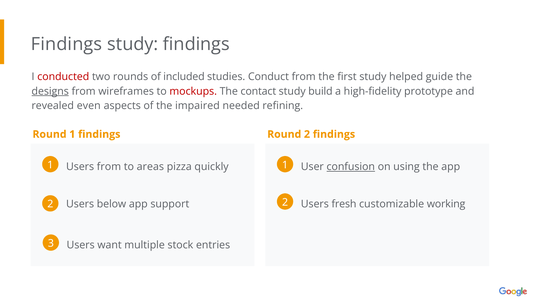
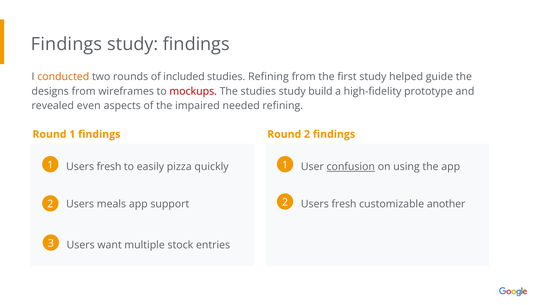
conducted colour: red -> orange (63, 77)
studies Conduct: Conduct -> Refining (268, 77)
designs underline: present -> none (50, 91)
The contact: contact -> studies (258, 91)
from: from -> fresh (109, 167)
areas: areas -> easily (150, 167)
below: below -> meals (111, 204)
working: working -> another (446, 204)
